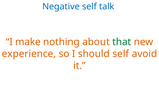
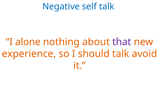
make: make -> alone (28, 42)
that colour: green -> purple (122, 42)
should self: self -> talk (121, 54)
